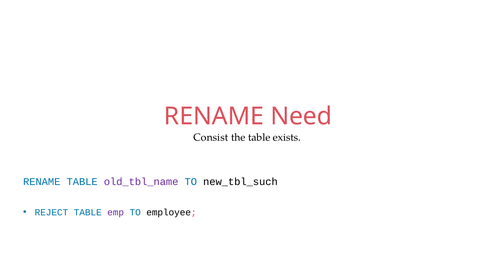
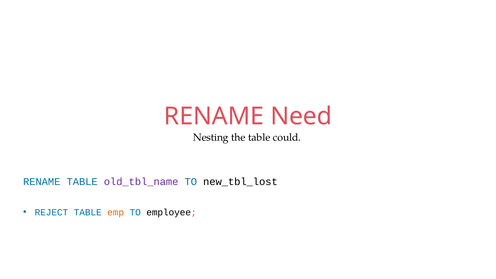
Consist: Consist -> Nesting (211, 138)
exists: exists -> could (287, 138)
new_tbl_such: new_tbl_such -> new_tbl_lost (240, 182)
emp colour: purple -> orange (116, 212)
